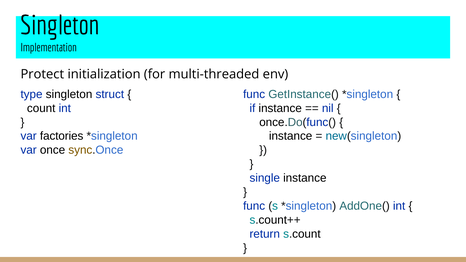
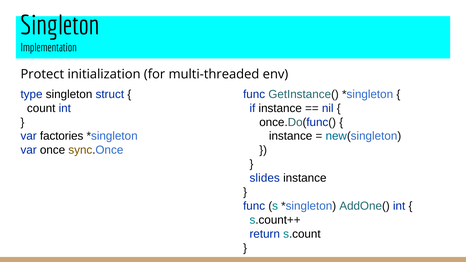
single: single -> slides (265, 178)
